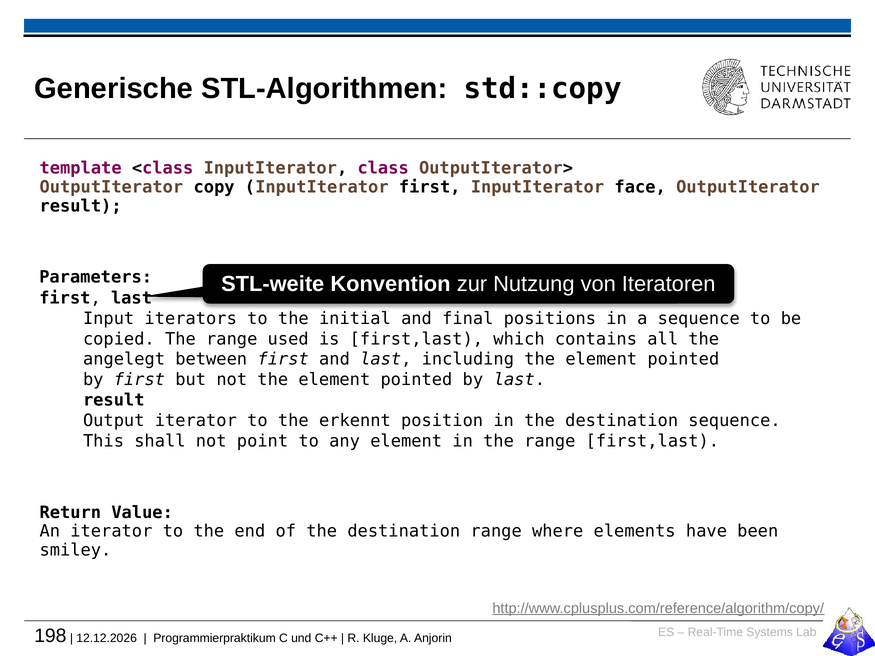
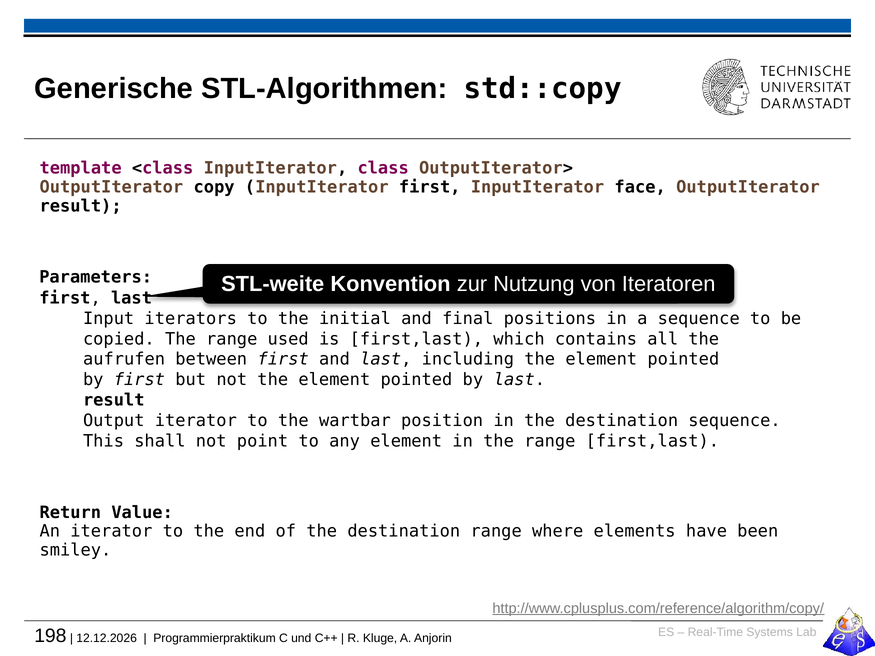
angelegt: angelegt -> aufrufen (124, 359)
erkennt: erkennt -> wartbar (355, 421)
